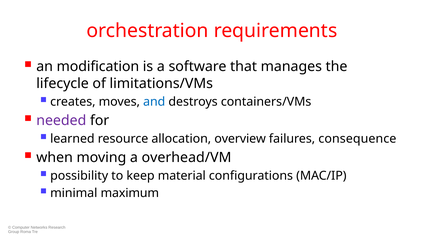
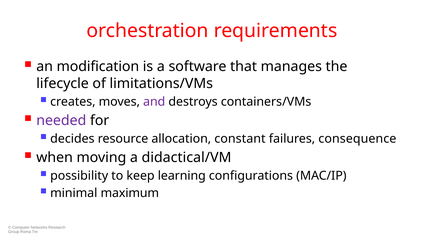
and colour: blue -> purple (154, 102)
learned: learned -> decides (72, 139)
overview: overview -> constant (240, 139)
overhead/VM: overhead/VM -> didactical/VM (187, 158)
material: material -> learning (182, 176)
